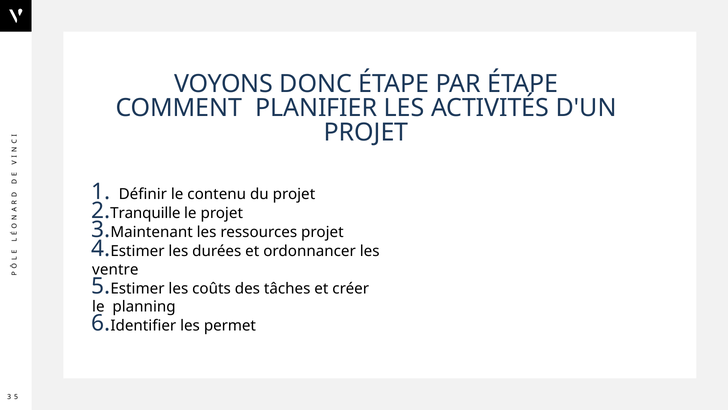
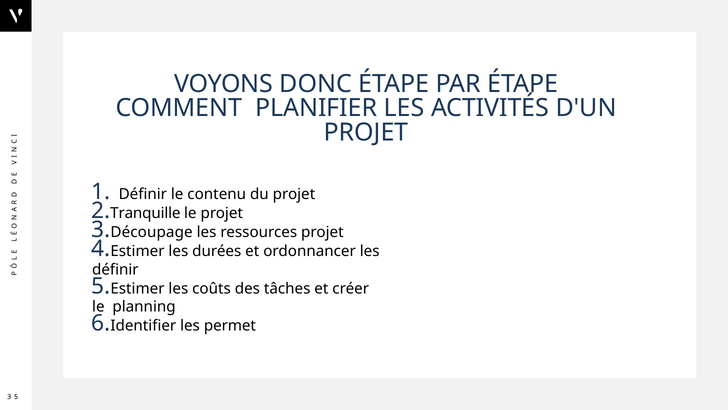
Maintenant: Maintenant -> Découpage (152, 232)
ventre: ventre -> définir (115, 269)
